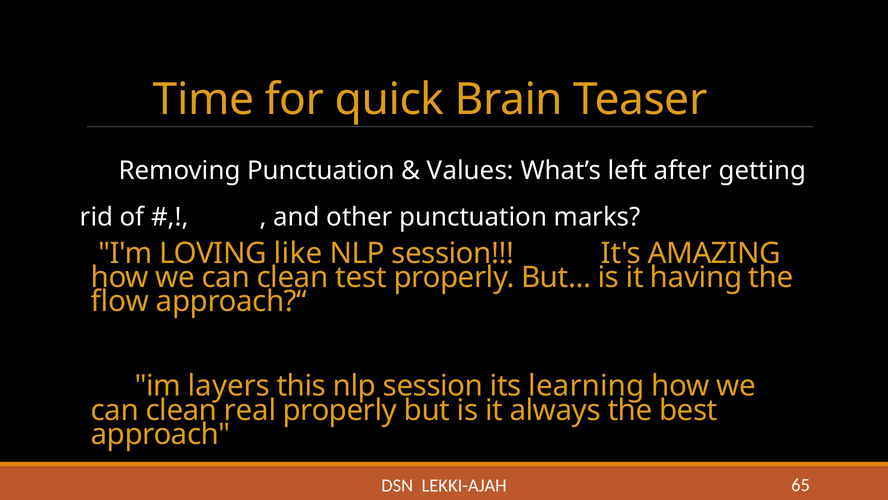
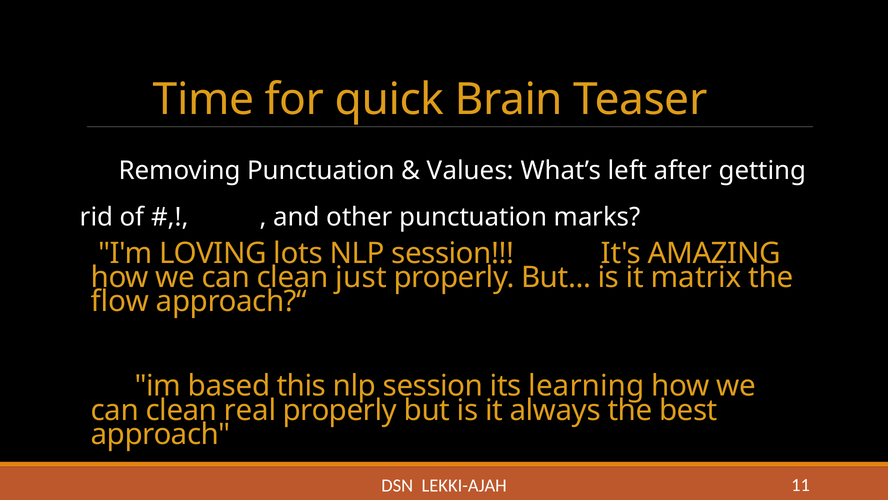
like: like -> lots (298, 253)
test: test -> just (361, 277)
having: having -> matrix (696, 277)
layers: layers -> based (229, 386)
65: 65 -> 11 (801, 485)
